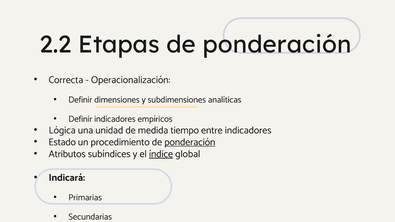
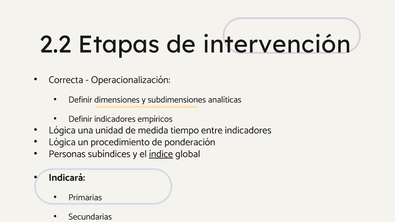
Etapas de ponderación: ponderación -> intervención (277, 45)
Estado: Estado -> Lógica (62, 142)
ponderación underline: present -> none (190, 142)
Atributos: Atributos -> Personas (67, 154)
